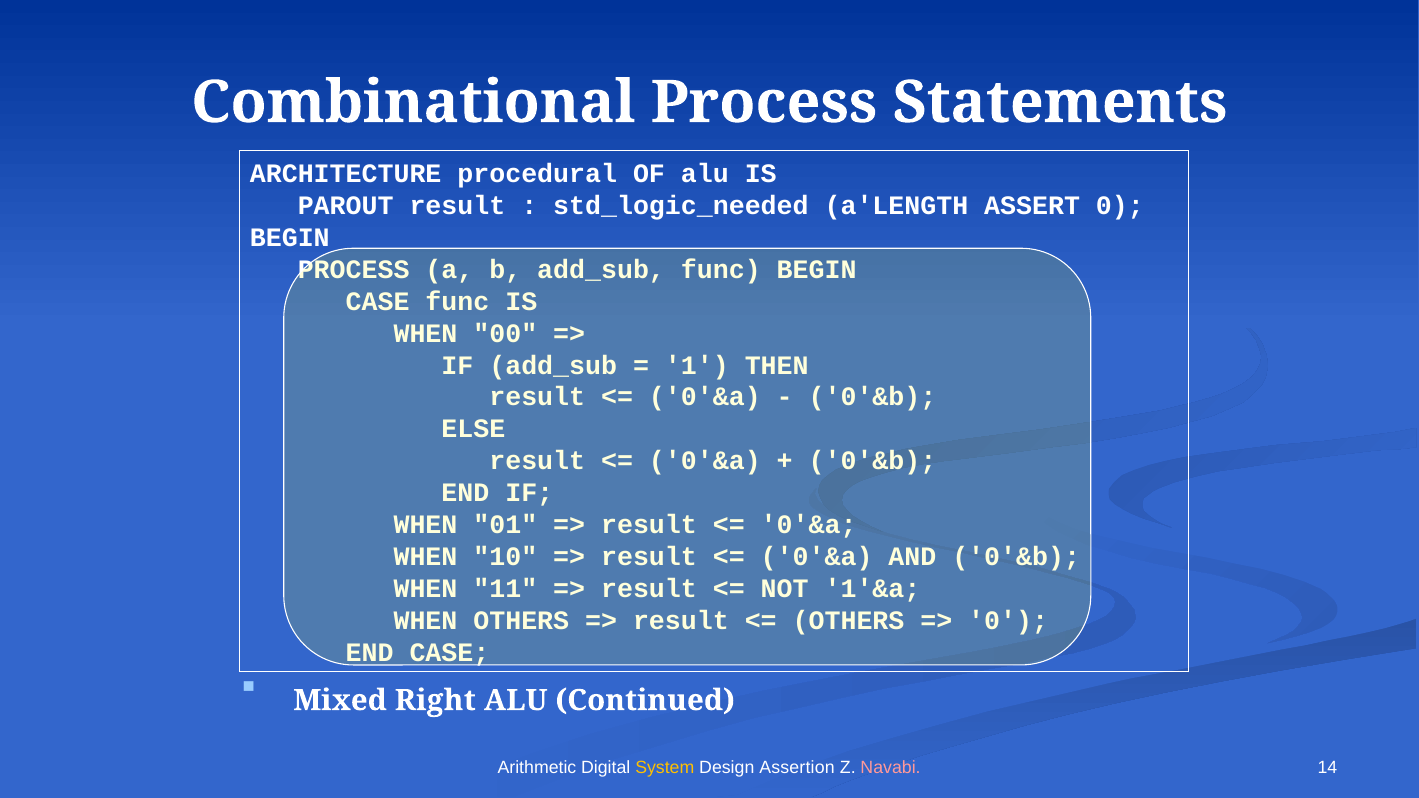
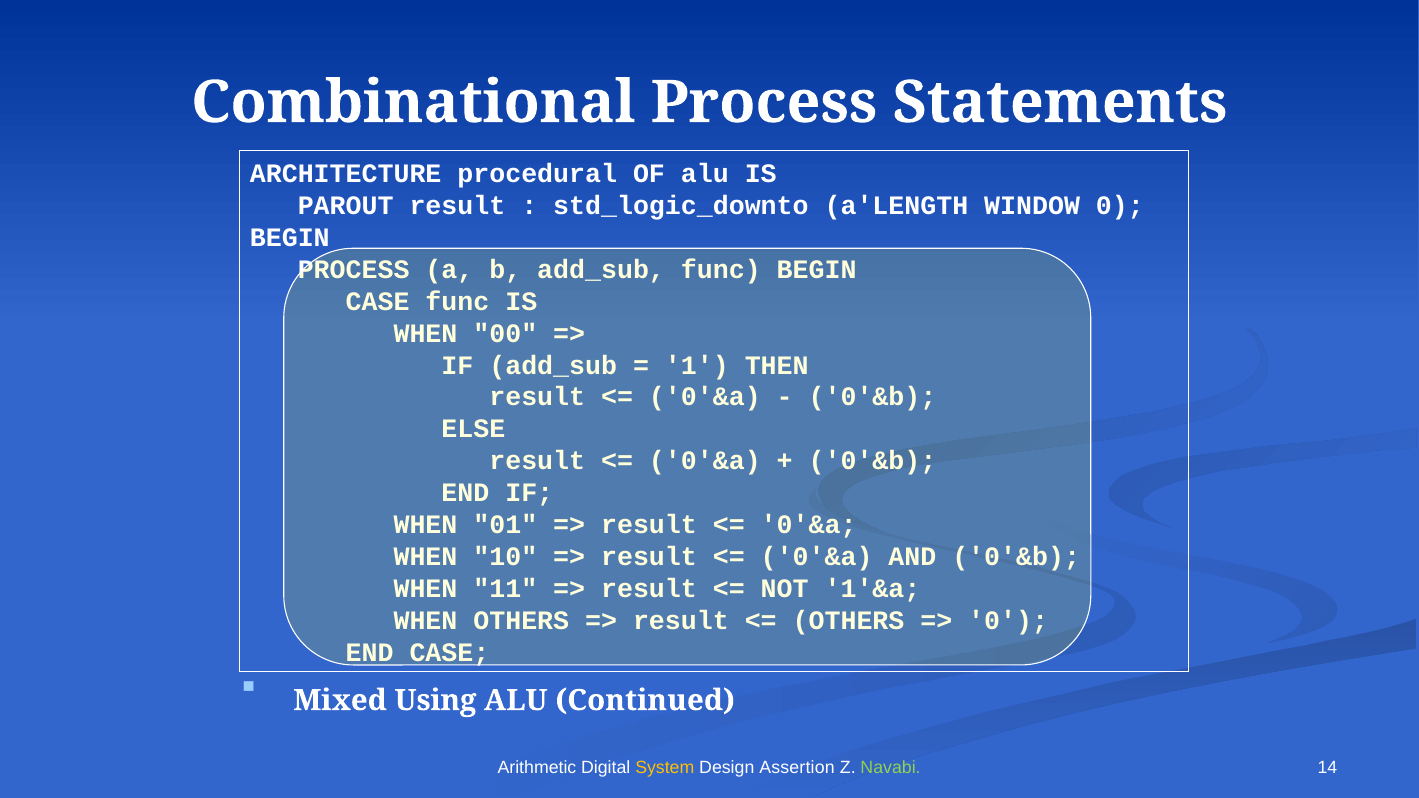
std_logic_needed: std_logic_needed -> std_logic_downto (681, 206)
ASSERT: ASSERT -> WINDOW (1032, 206)
Right: Right -> Using (436, 701)
Navabi colour: pink -> light green (891, 768)
